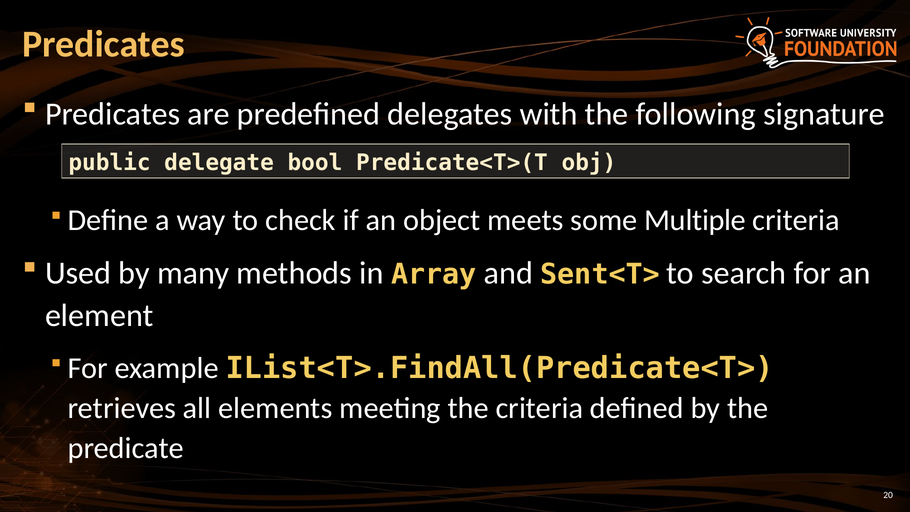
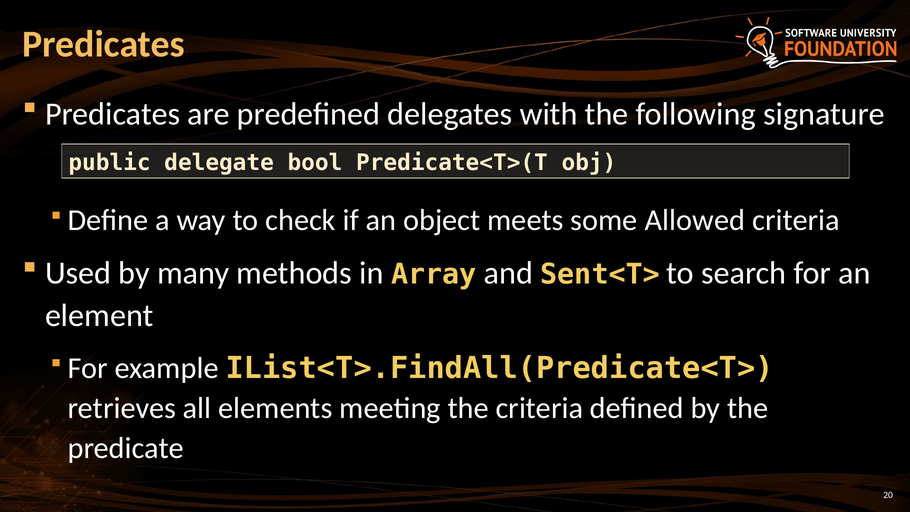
Multiple: Multiple -> Allowed (695, 220)
